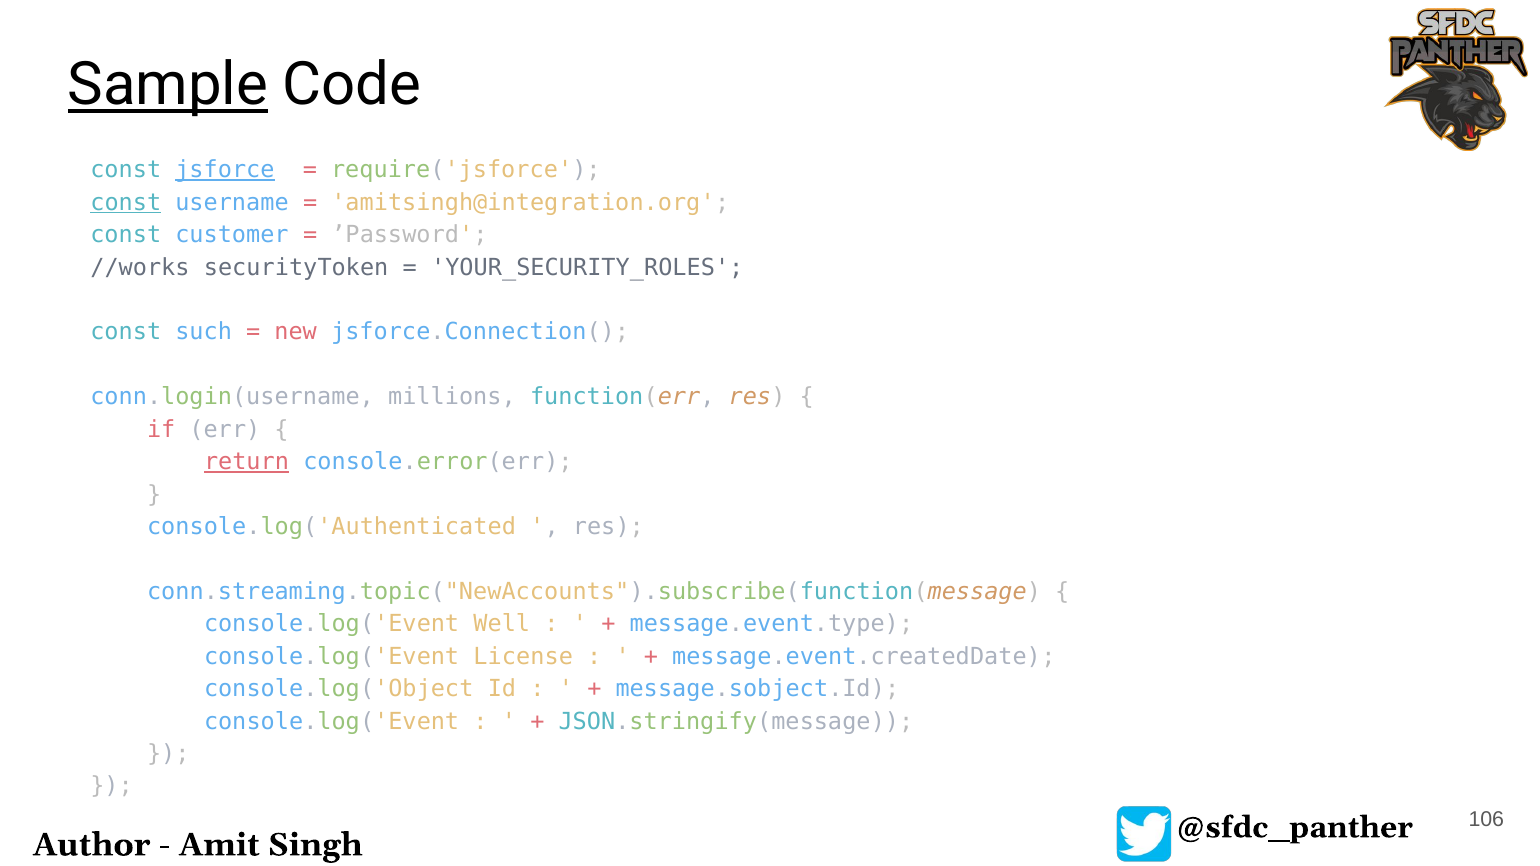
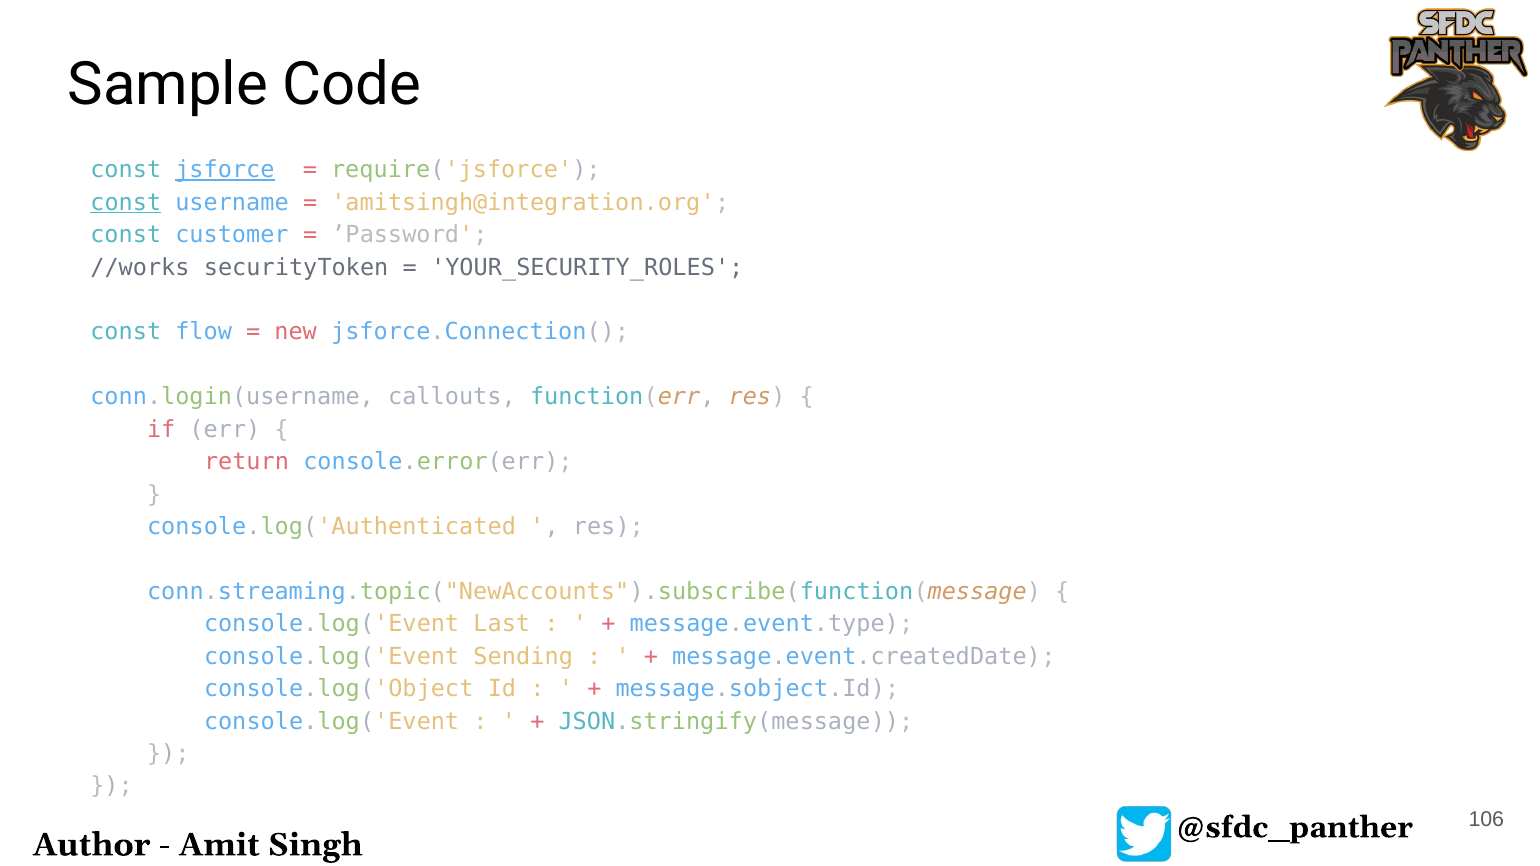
Sample underline: present -> none (168, 85)
such: such -> flow (204, 332)
millions: millions -> callouts (452, 397)
return underline: present -> none (246, 462)
Well: Well -> Last (502, 624)
License: License -> Sending (523, 657)
